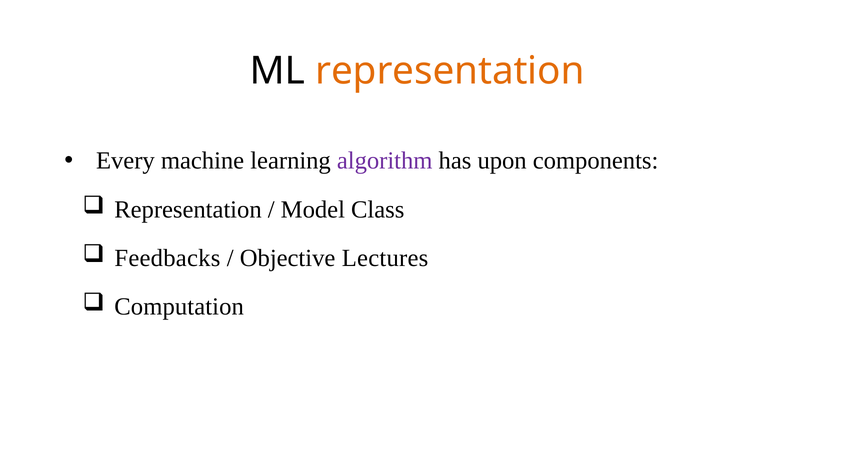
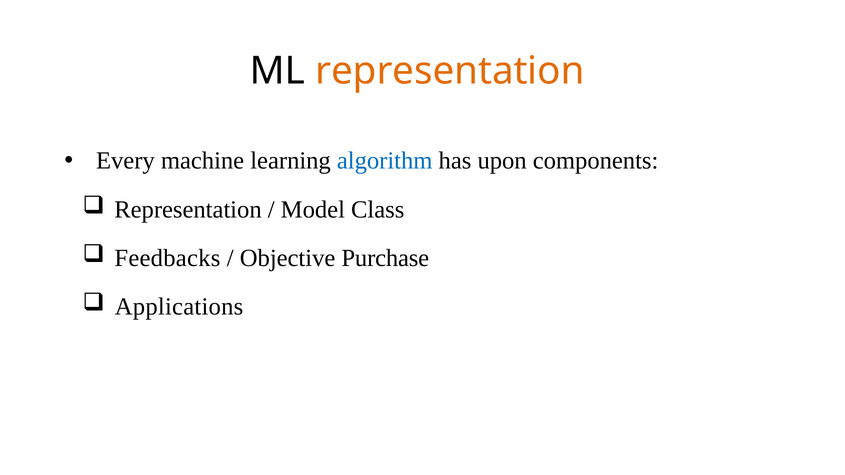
algorithm colour: purple -> blue (385, 161)
Lectures: Lectures -> Purchase (385, 258)
Computation: Computation -> Applications (179, 307)
